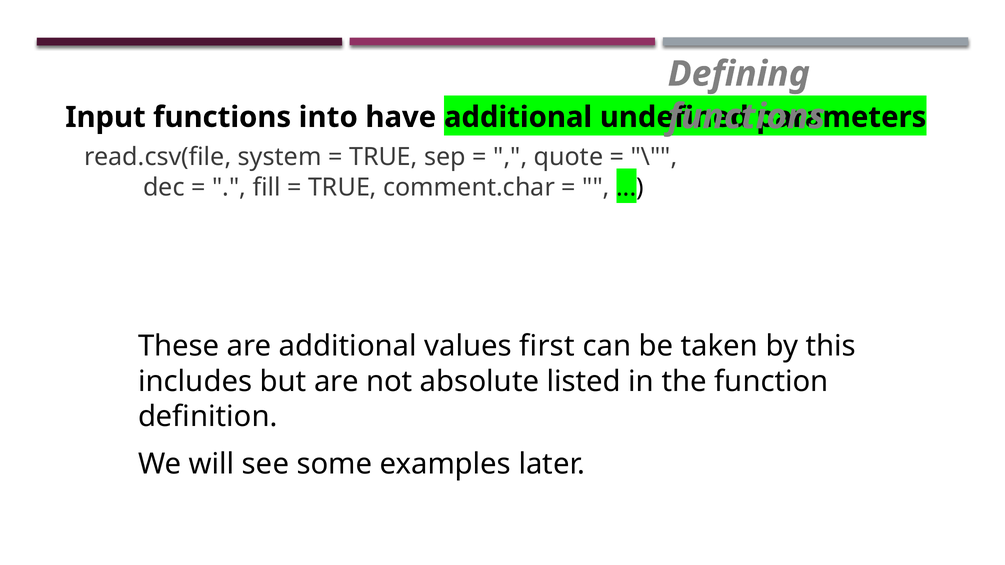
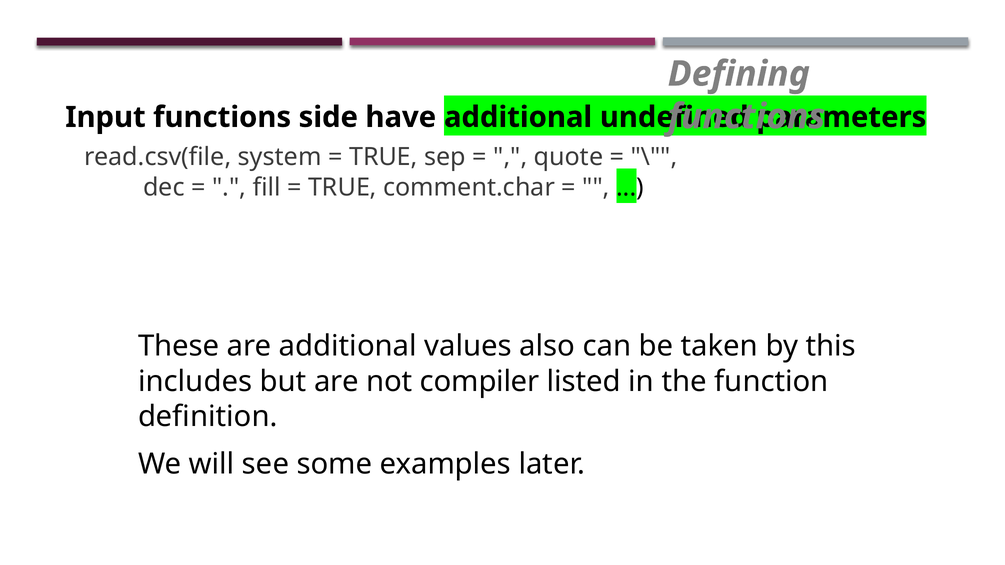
into: into -> side (328, 117)
first: first -> also (547, 346)
absolute: absolute -> compiler (480, 382)
